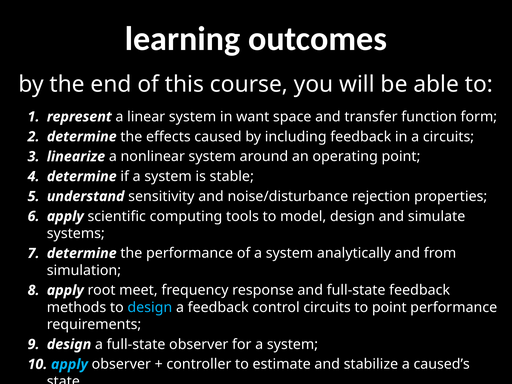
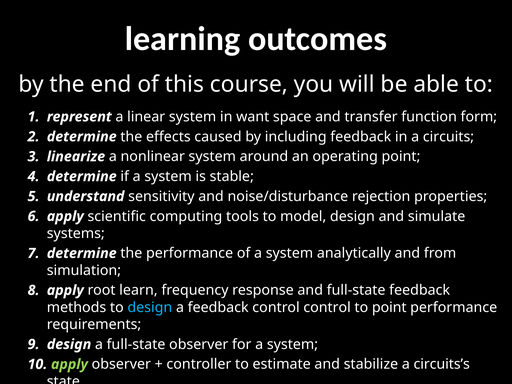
meet: meet -> learn (138, 290)
control circuits: circuits -> control (327, 307)
apply colour: light blue -> light green (69, 364)
caused’s: caused’s -> circuits’s (442, 364)
